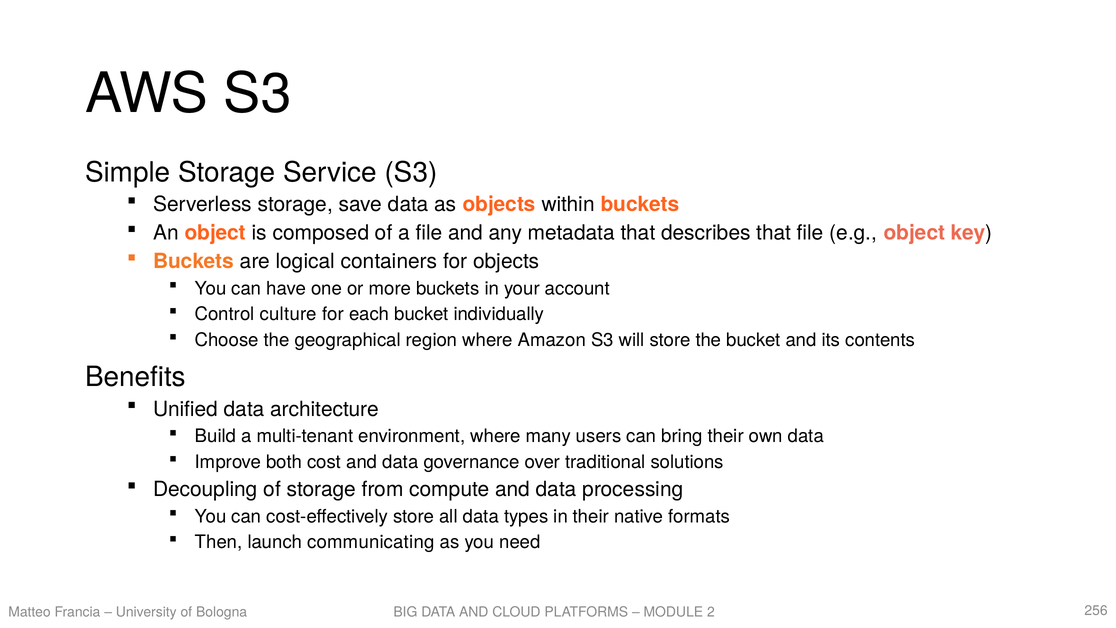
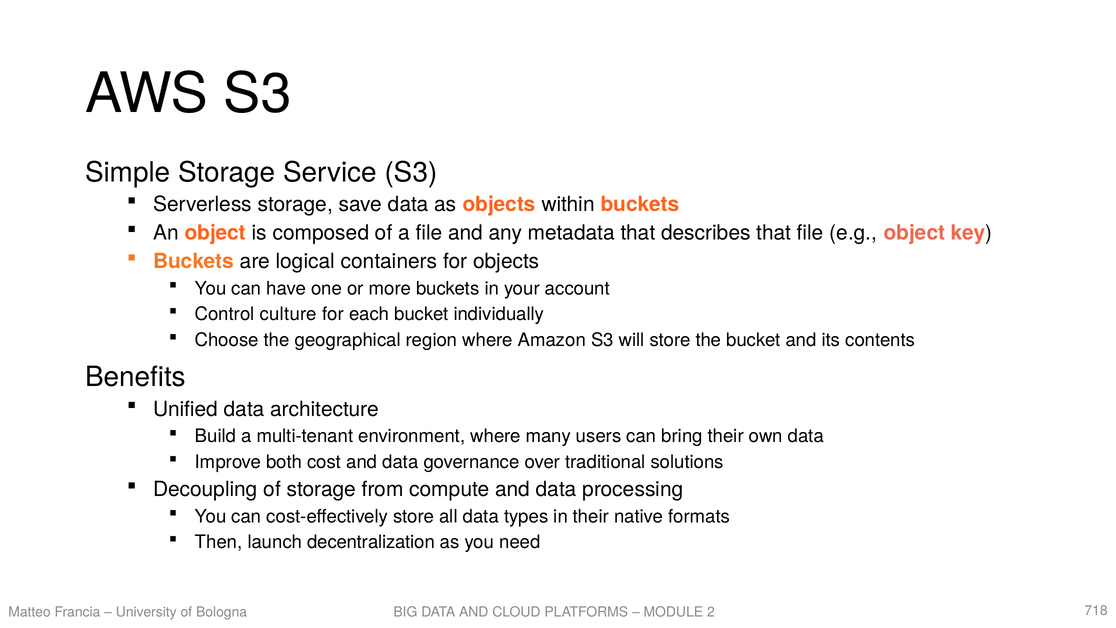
communicating: communicating -> decentralization (371, 542)
256: 256 -> 718 (1096, 610)
